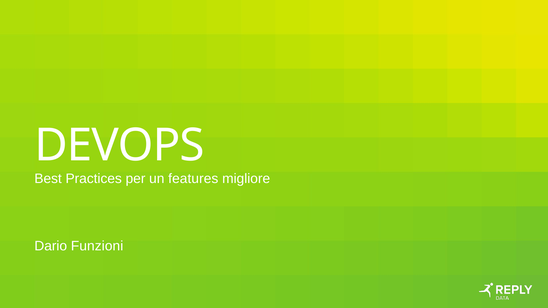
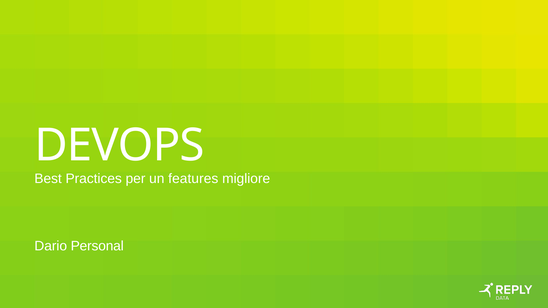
Funzioni: Funzioni -> Personal (97, 246)
